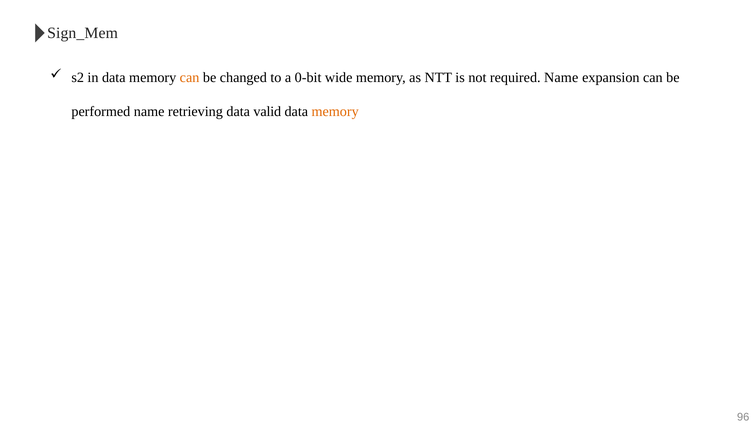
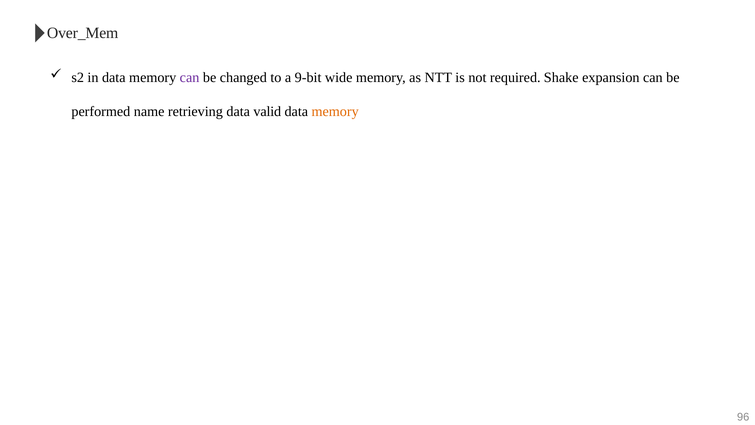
Sign_Mem: Sign_Mem -> Over_Mem (83, 33)
can colour: orange -> purple (190, 77)
0-bit: 0-bit -> 9-bit (308, 77)
required Name: Name -> Shake (561, 77)
